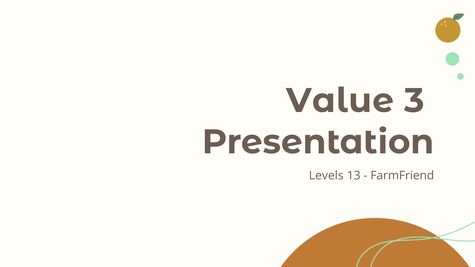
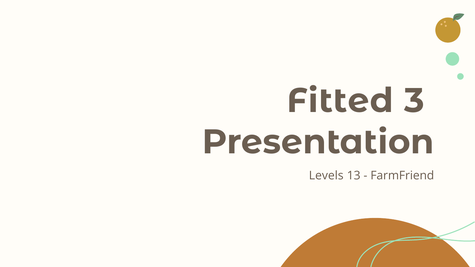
Value: Value -> Fitted (340, 101)
